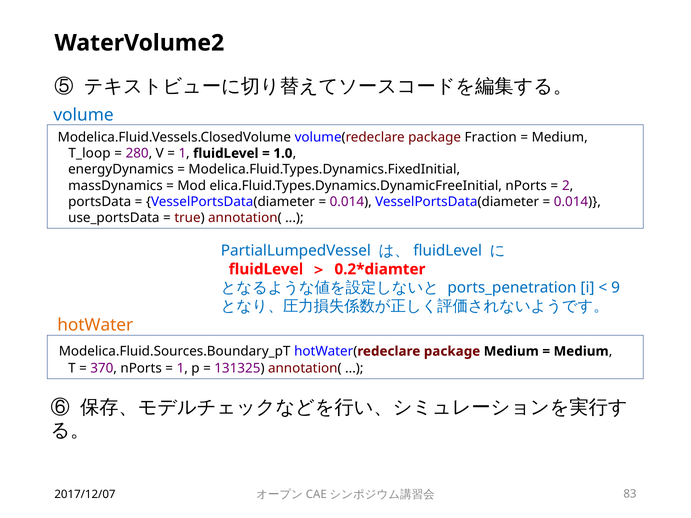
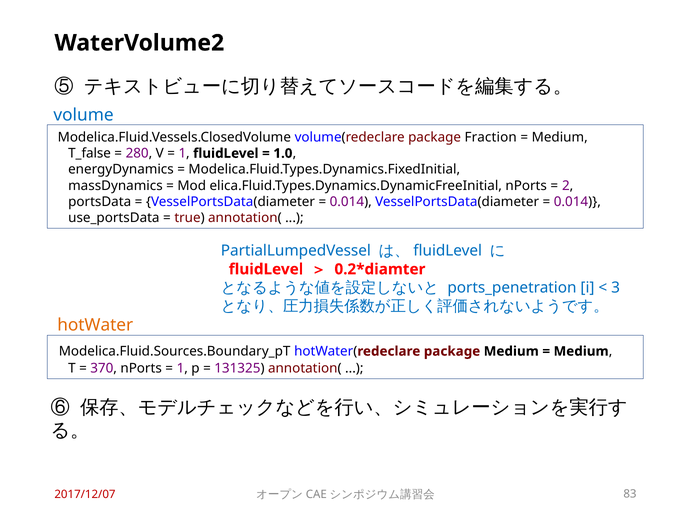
T_loop: T_loop -> T_false (90, 153)
9: 9 -> 3 (616, 288)
2017/12/07 colour: black -> red (85, 495)
